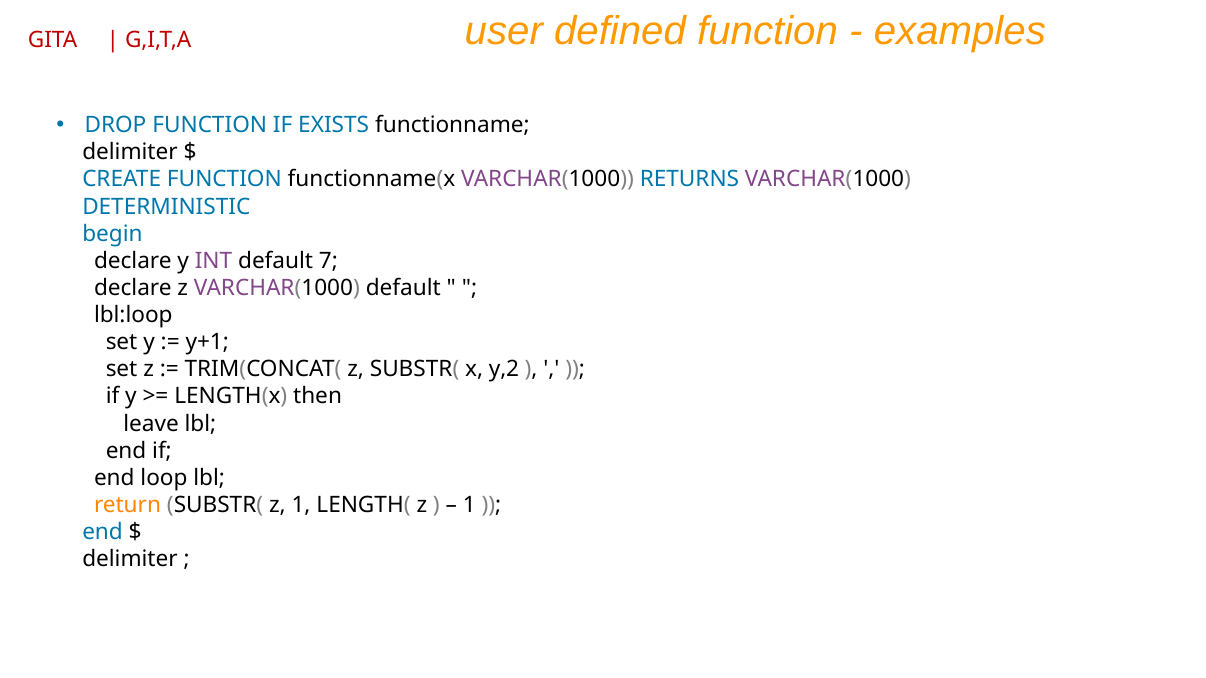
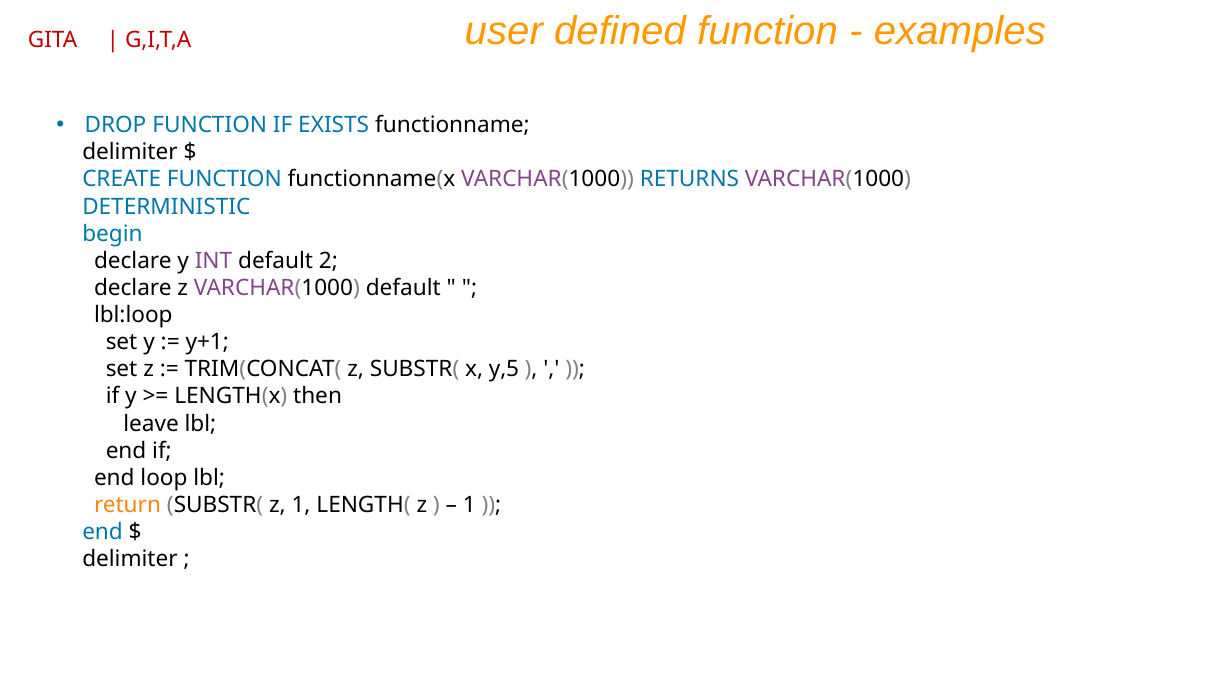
7: 7 -> 2 (328, 261)
y,2: y,2 -> y,5 (504, 370)
